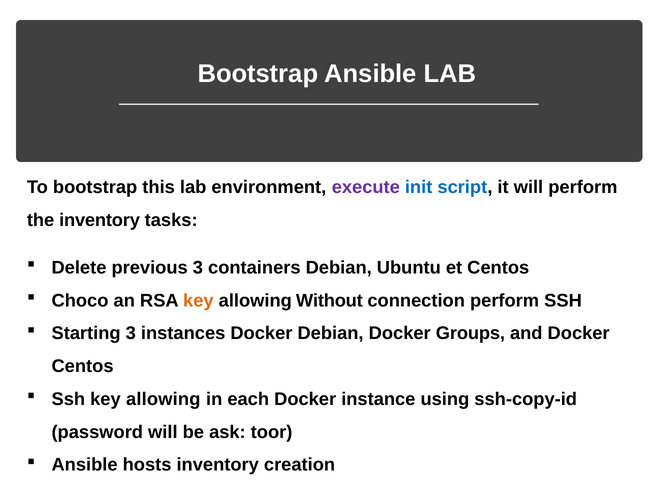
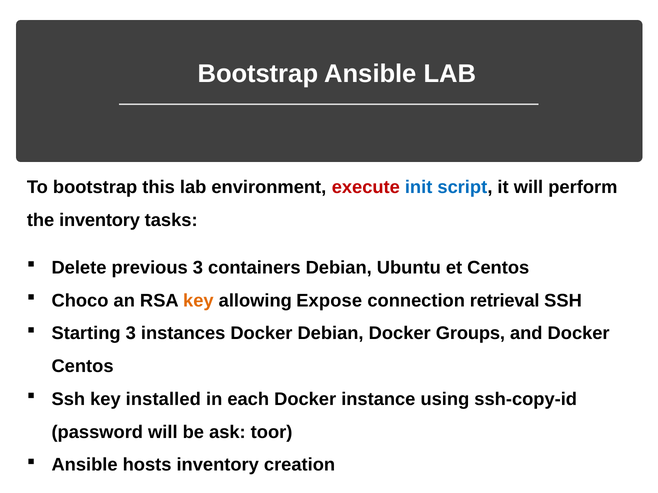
execute colour: purple -> red (366, 187)
Without: Without -> Expose (329, 301)
connection perform: perform -> retrieval (505, 301)
Ssh key allowing: allowing -> installed (163, 400)
